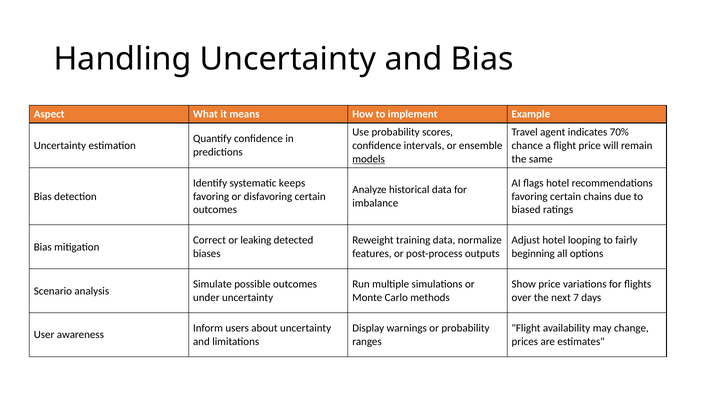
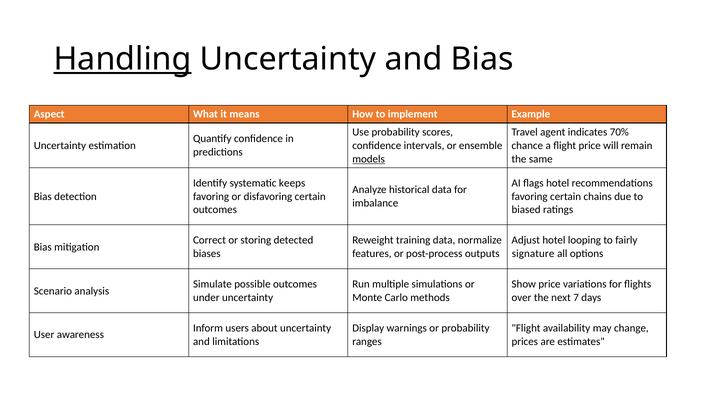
Handling underline: none -> present (123, 59)
leaking: leaking -> storing (256, 241)
beginning: beginning -> signature (533, 254)
